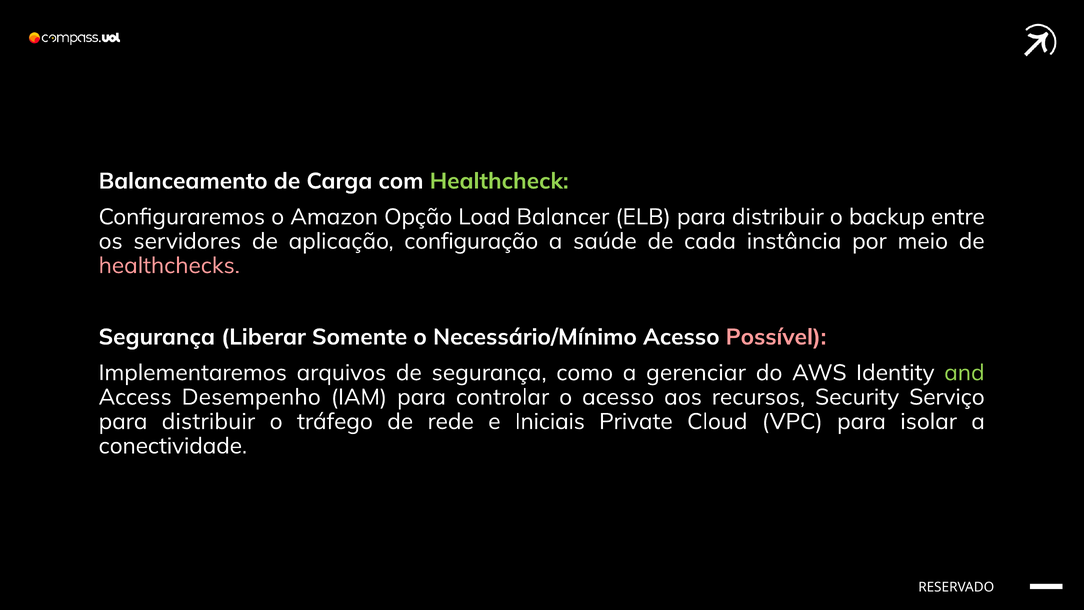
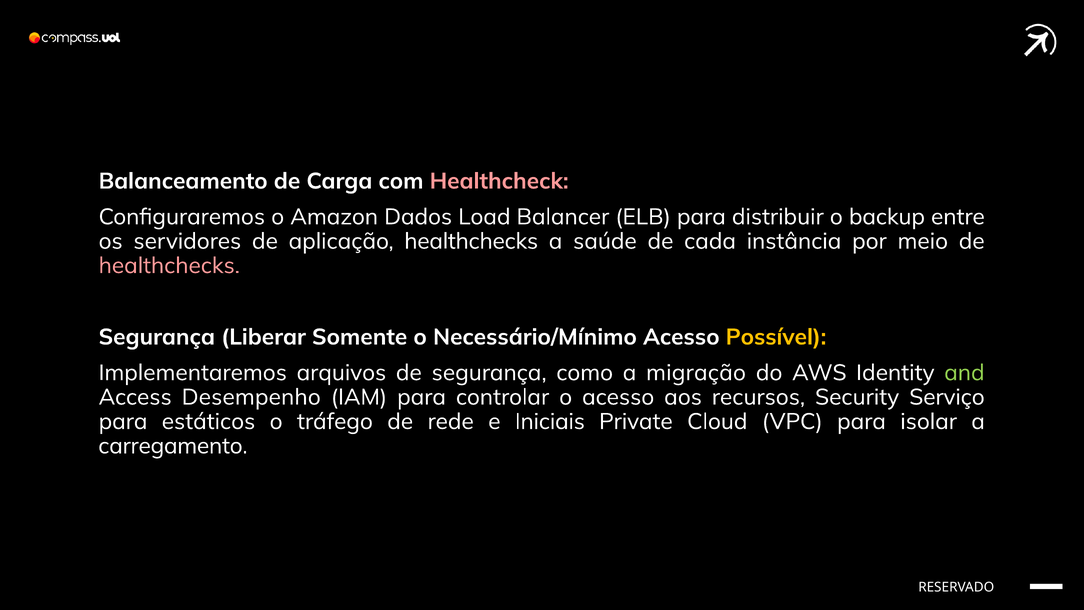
Healthcheck colour: light green -> pink (499, 181)
Opção: Opção -> Dados (418, 217)
aplicação configuração: configuração -> healthchecks (471, 241)
Possível colour: pink -> yellow (776, 337)
gerenciar: gerenciar -> migração (696, 373)
distribuir: distribuir -> estáticos (209, 421)
conectividade: conectividade -> carregamento (173, 446)
